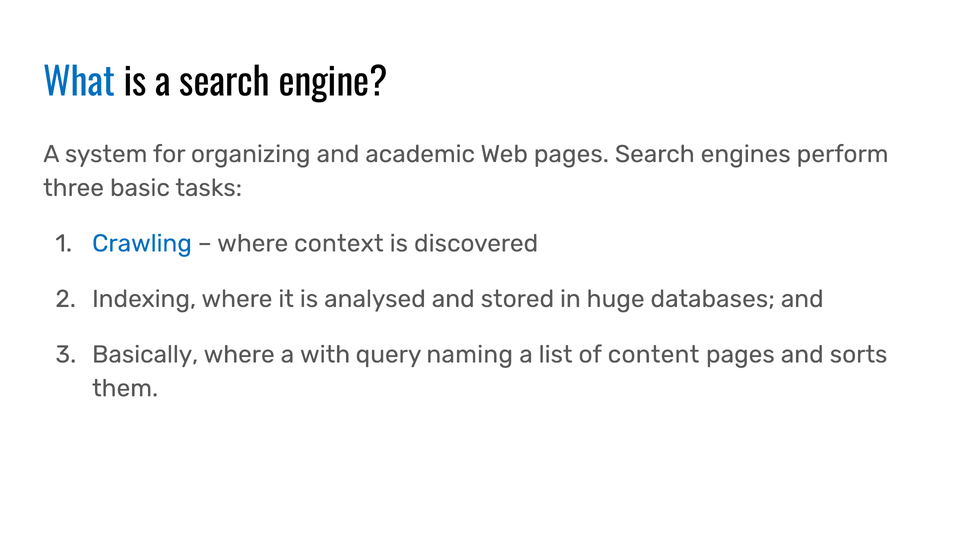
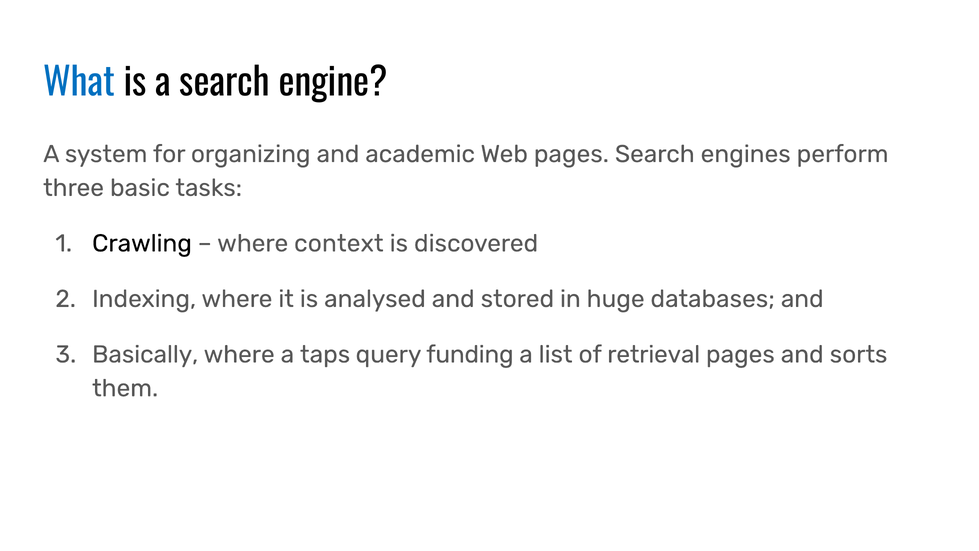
Crawling colour: blue -> black (142, 243)
with: with -> taps (325, 354)
naming: naming -> funding (470, 354)
content: content -> retrieval (654, 354)
